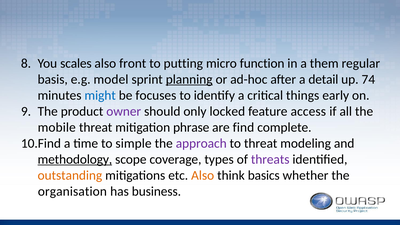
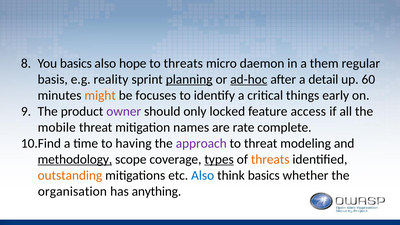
You scales: scales -> basics (76, 63)
front: front -> hope (133, 63)
to putting: putting -> threats (183, 63)
function: function -> daemon (262, 63)
model: model -> reality (111, 79)
ad-hoc underline: none -> present (249, 79)
74: 74 -> 60 (368, 79)
might colour: blue -> orange (100, 95)
phrase: phrase -> names (191, 127)
find: find -> rate (244, 127)
simple: simple -> having (134, 143)
types underline: none -> present (219, 159)
threats colour: purple -> orange (270, 159)
Also colour: orange -> blue (203, 175)
business: business -> anything (156, 191)
